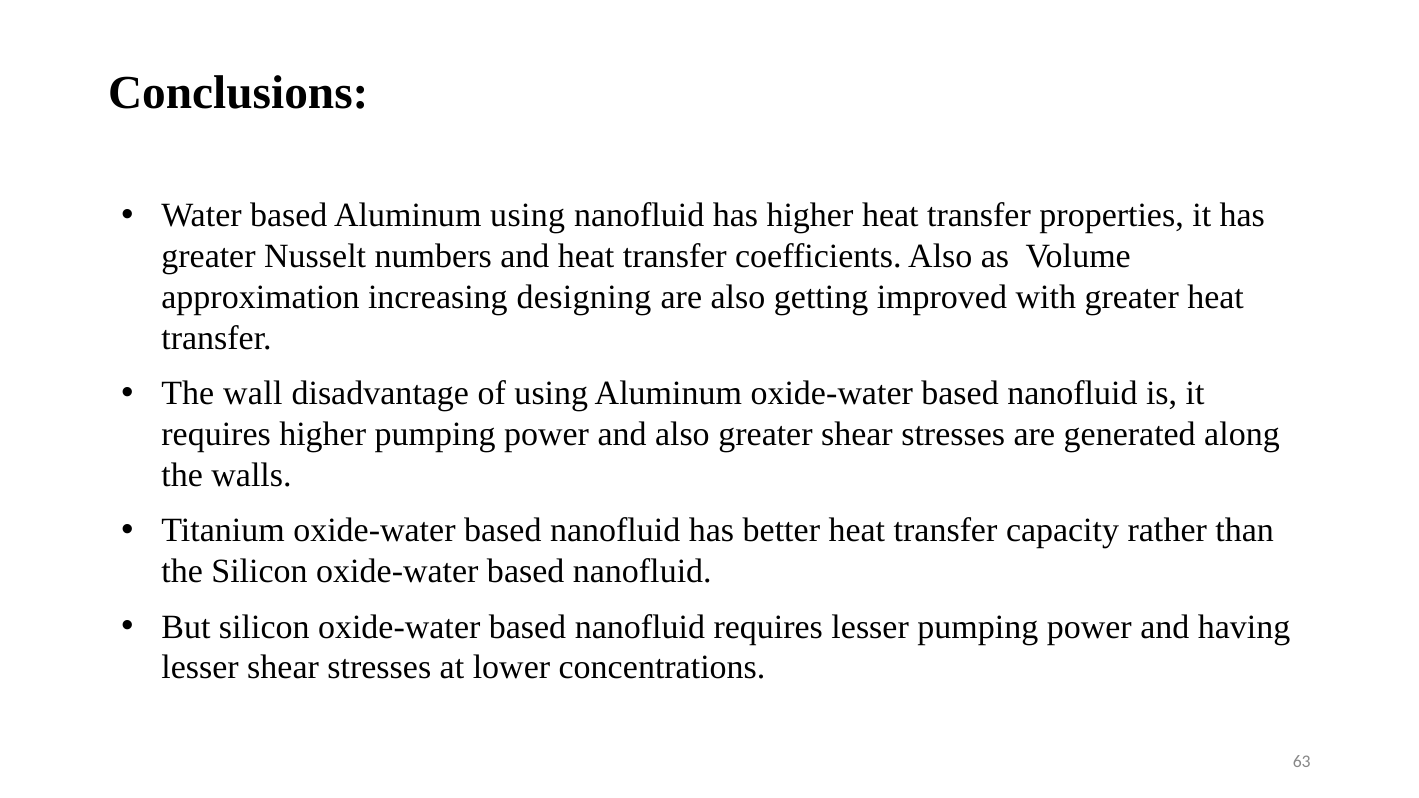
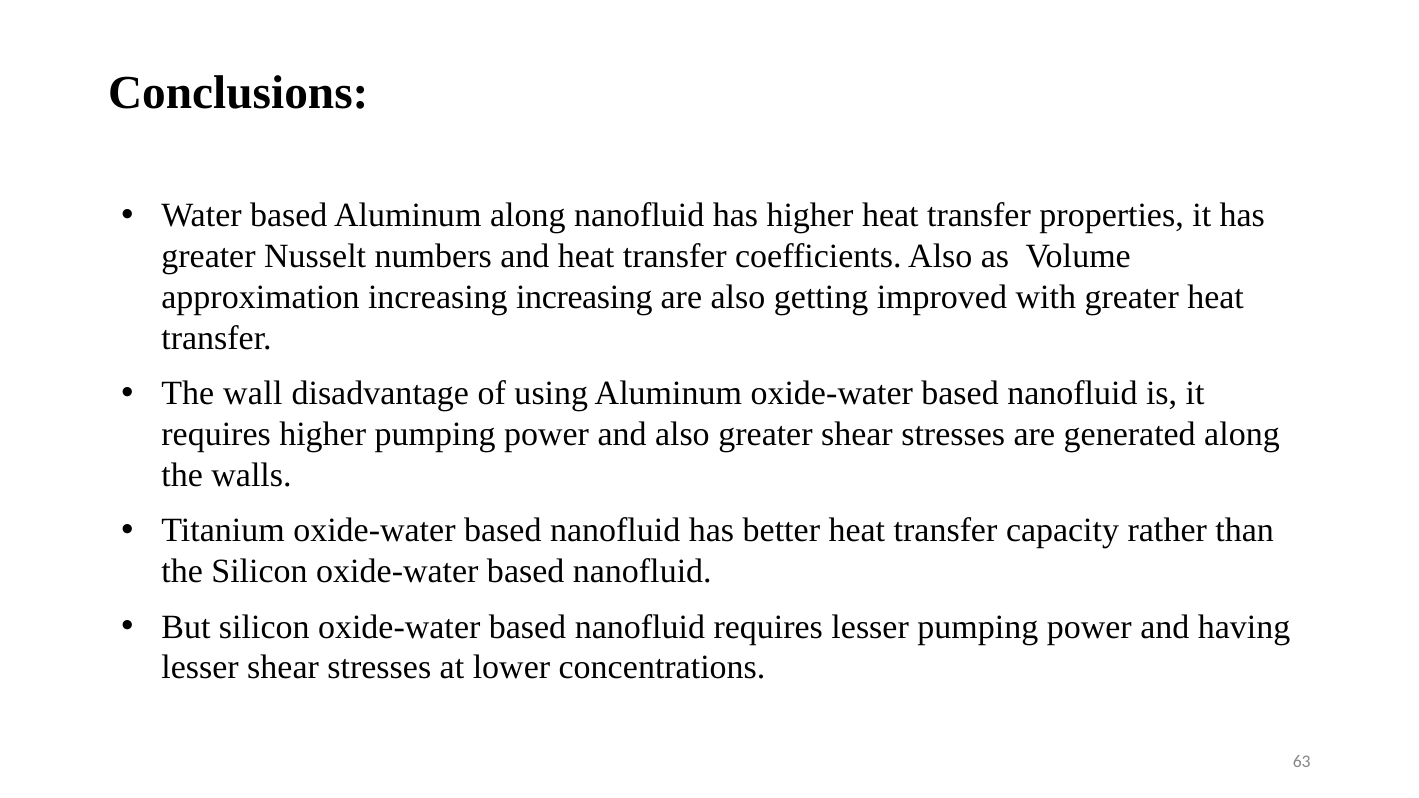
Aluminum using: using -> along (528, 216)
increasing designing: designing -> increasing (584, 297)
